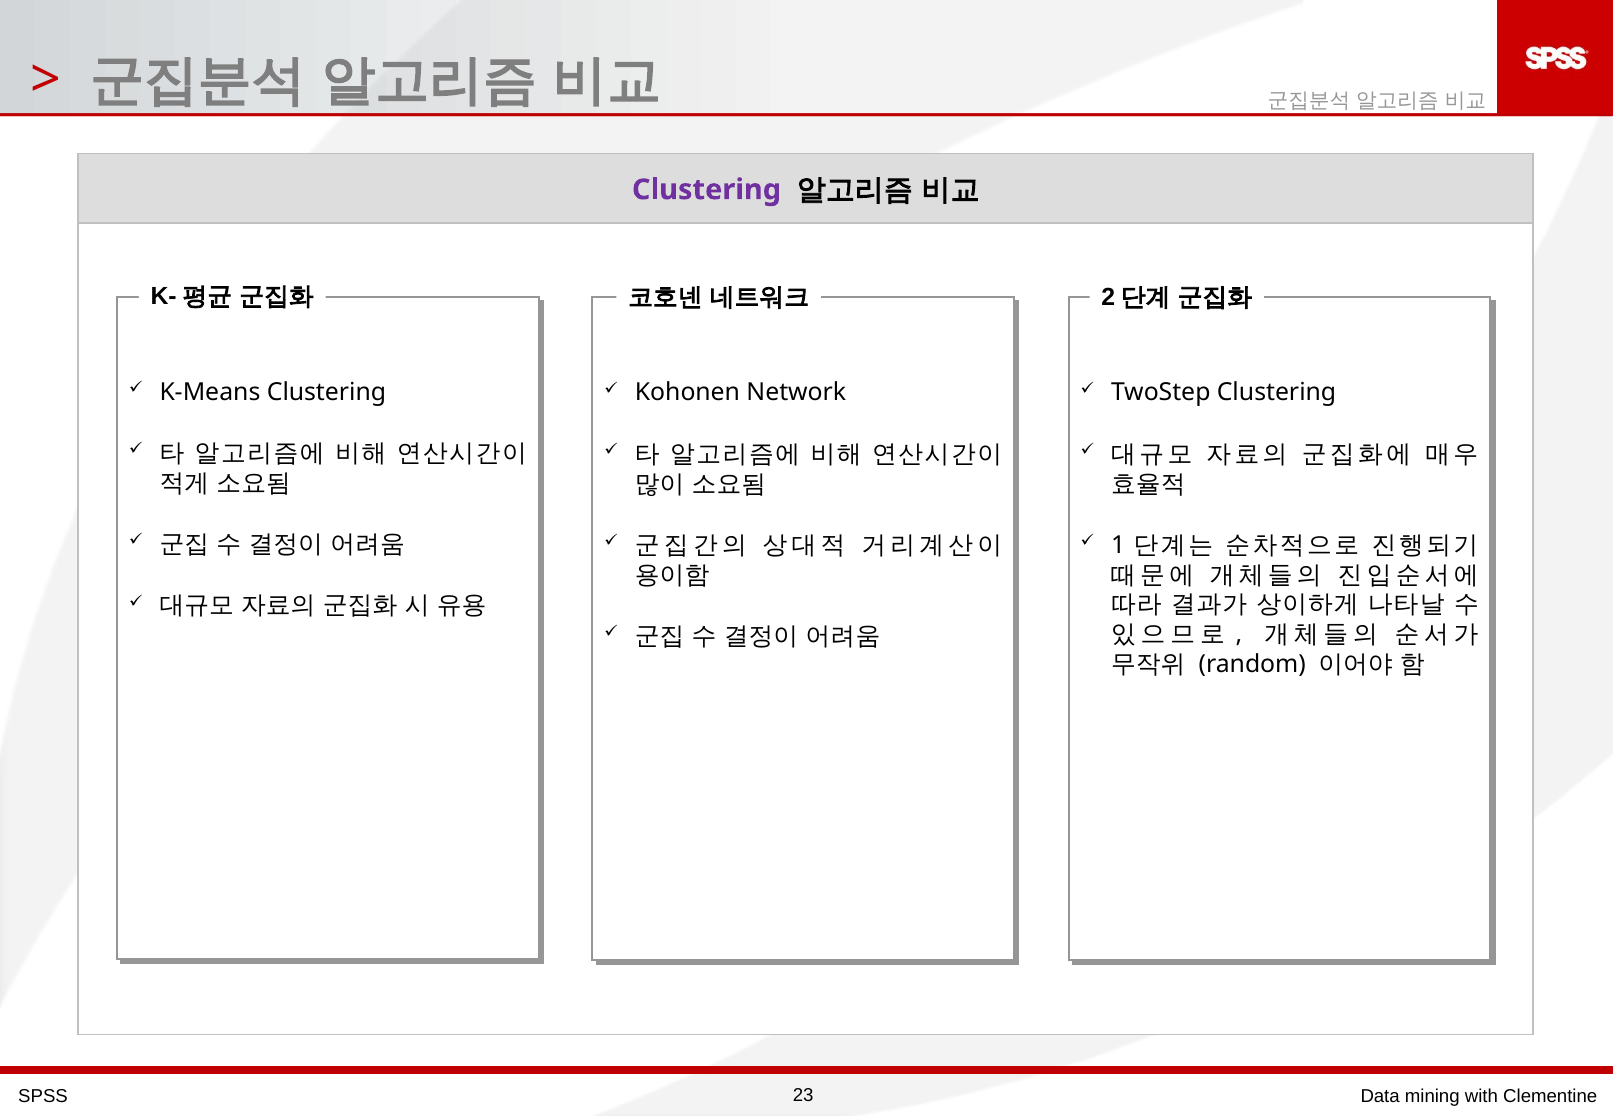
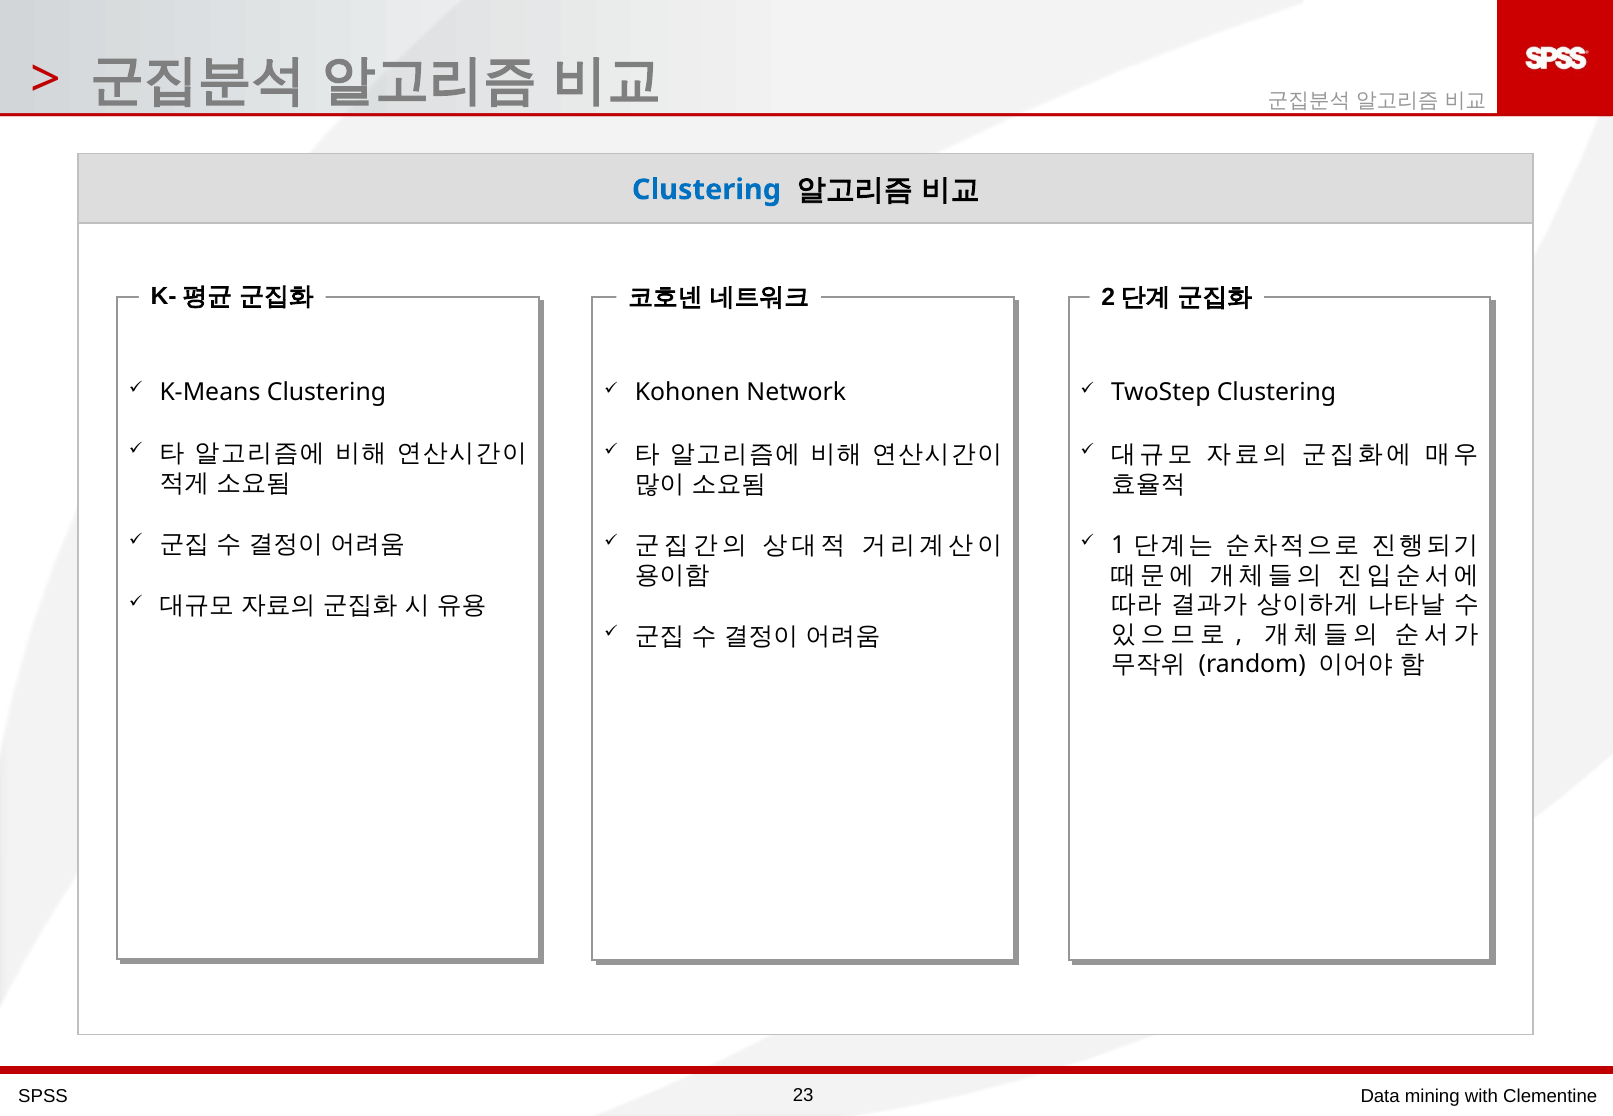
Clustering colour: purple -> blue (706, 190)
